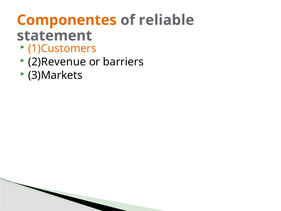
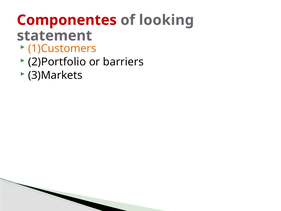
Componentes colour: orange -> red (67, 20)
reliable: reliable -> looking (166, 20)
2)Revenue: 2)Revenue -> 2)Portfolio (57, 62)
